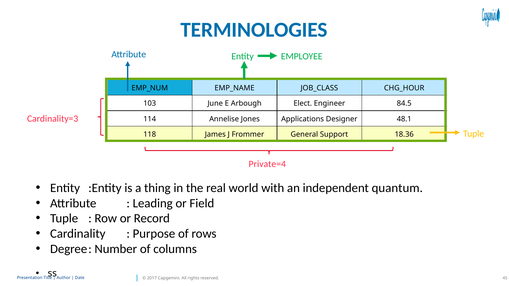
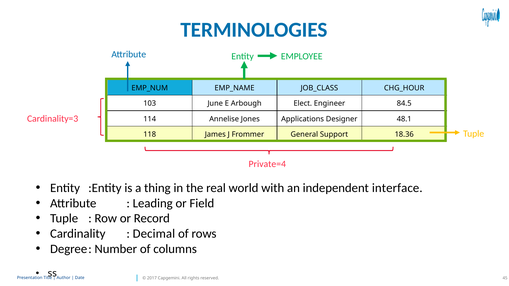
quantum: quantum -> interface (397, 188)
Purpose: Purpose -> Decimal (154, 234)
